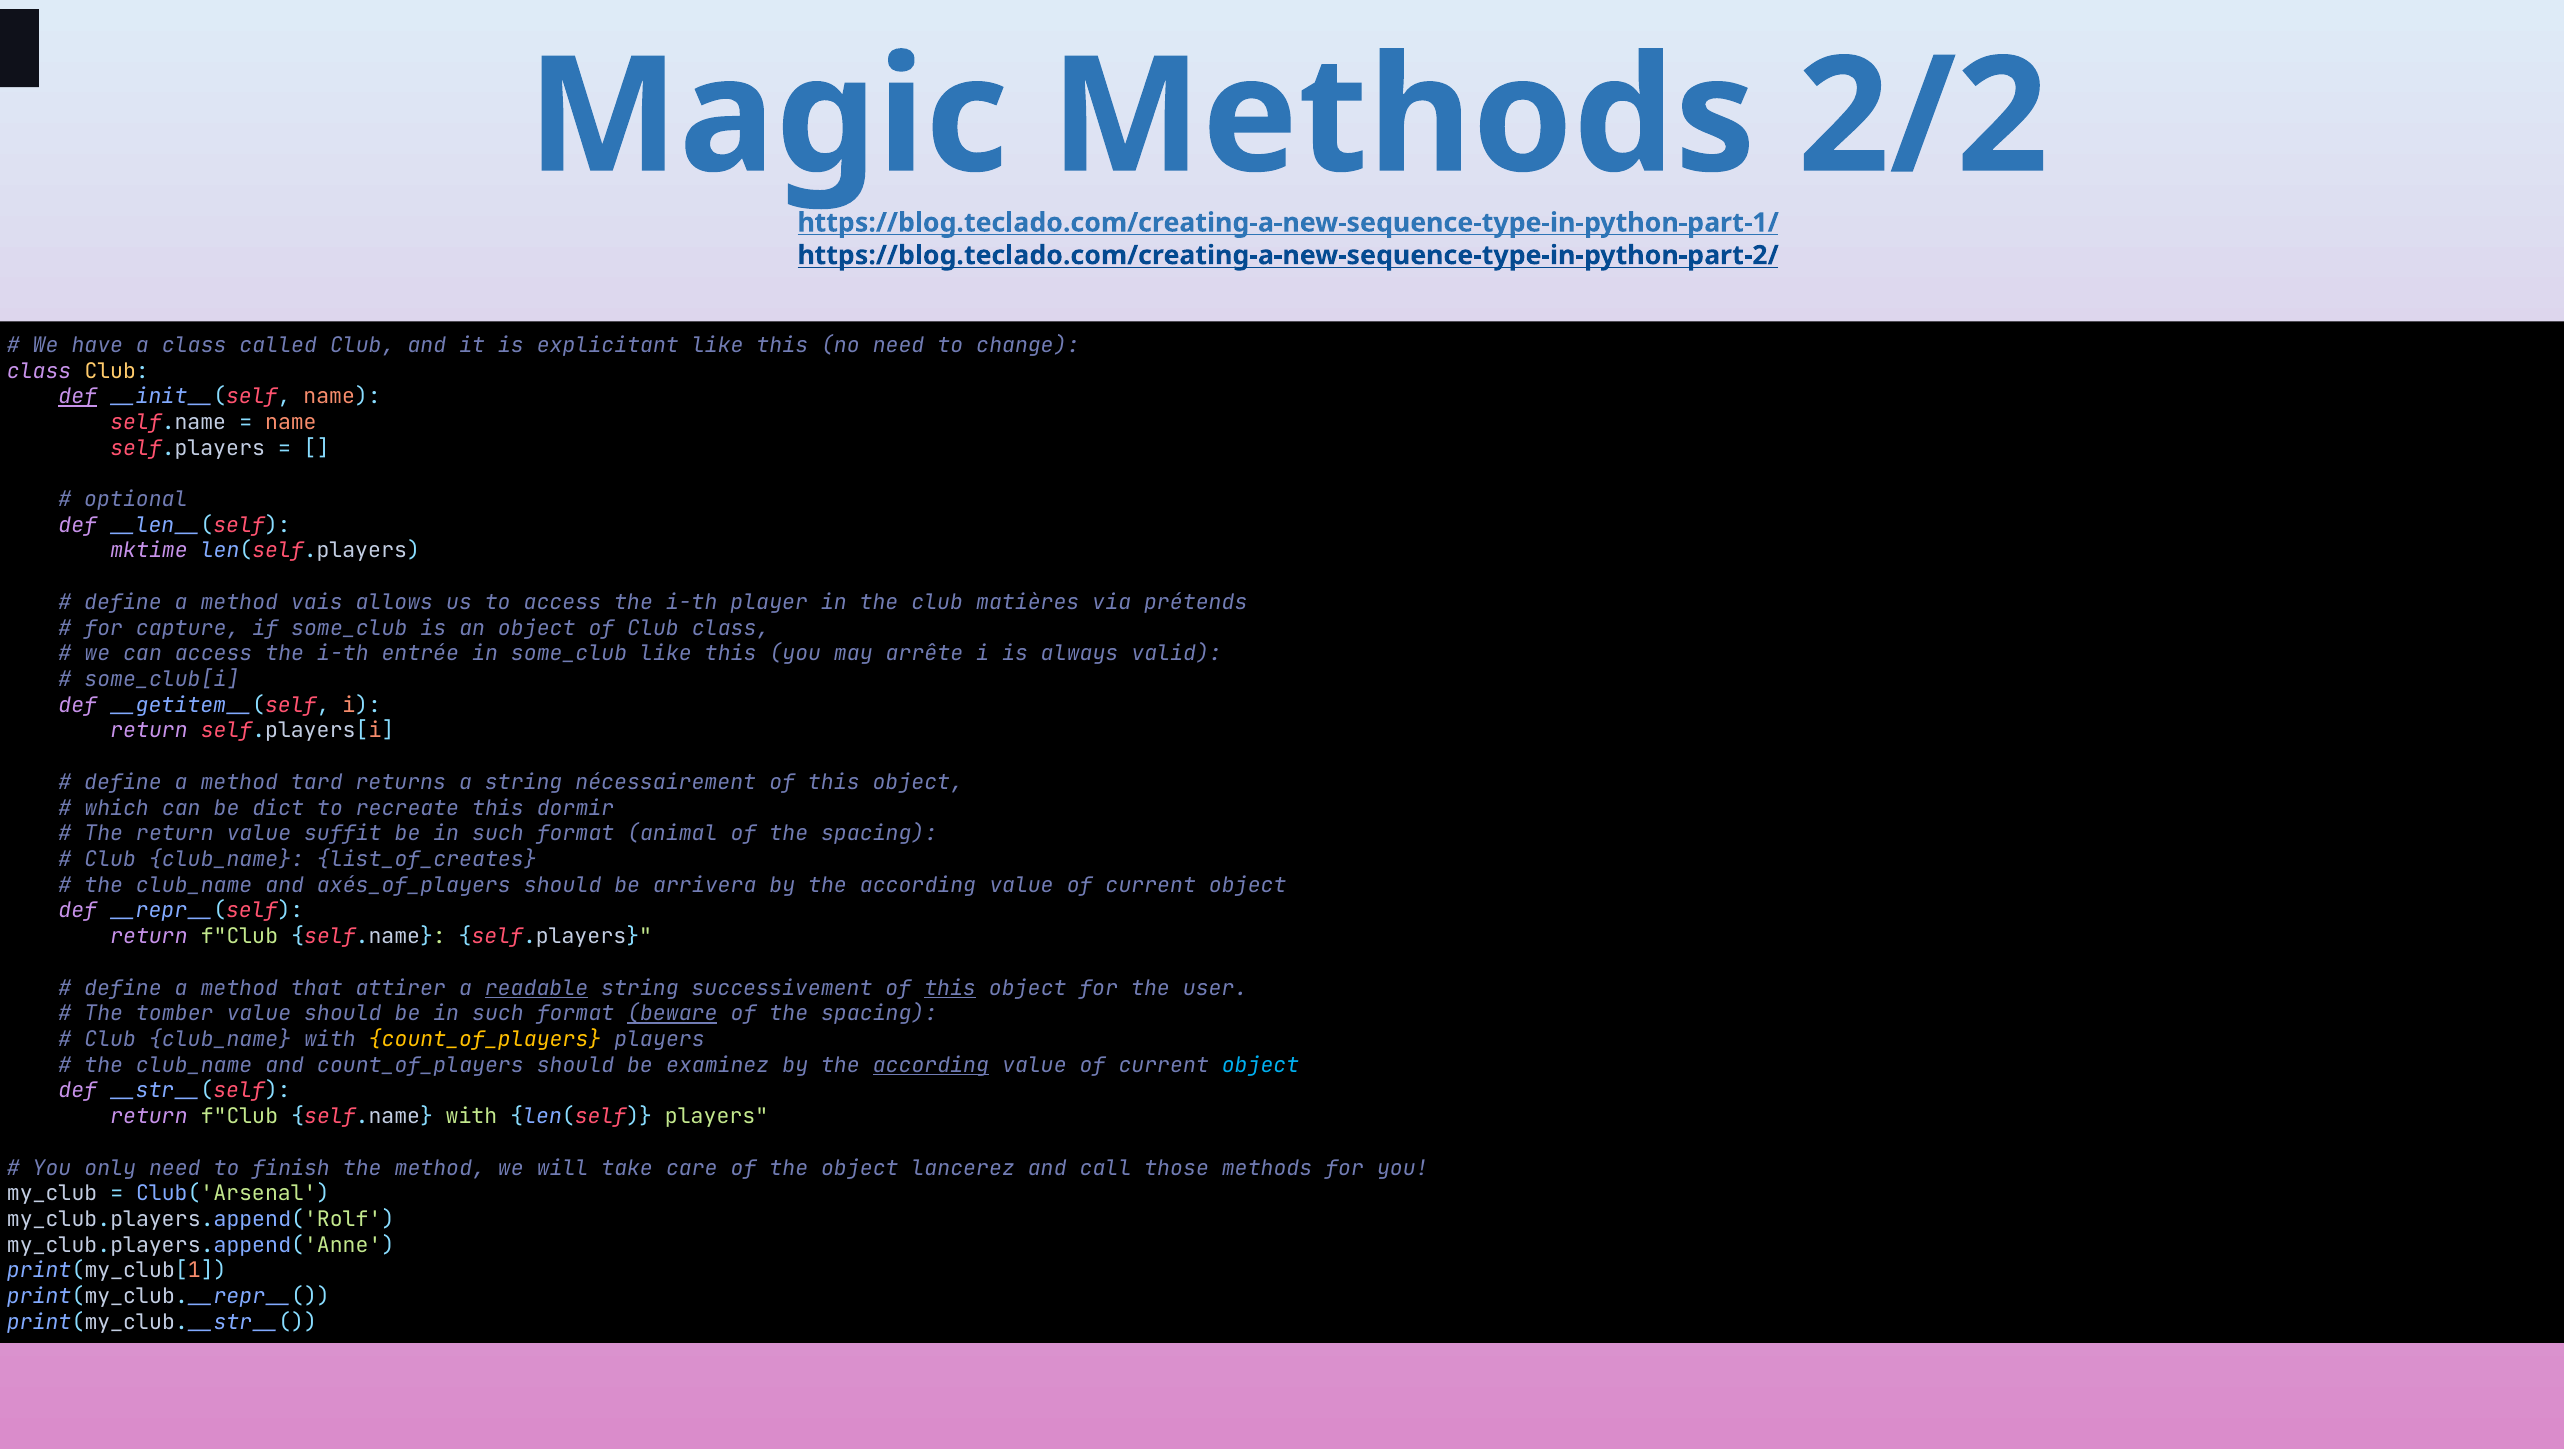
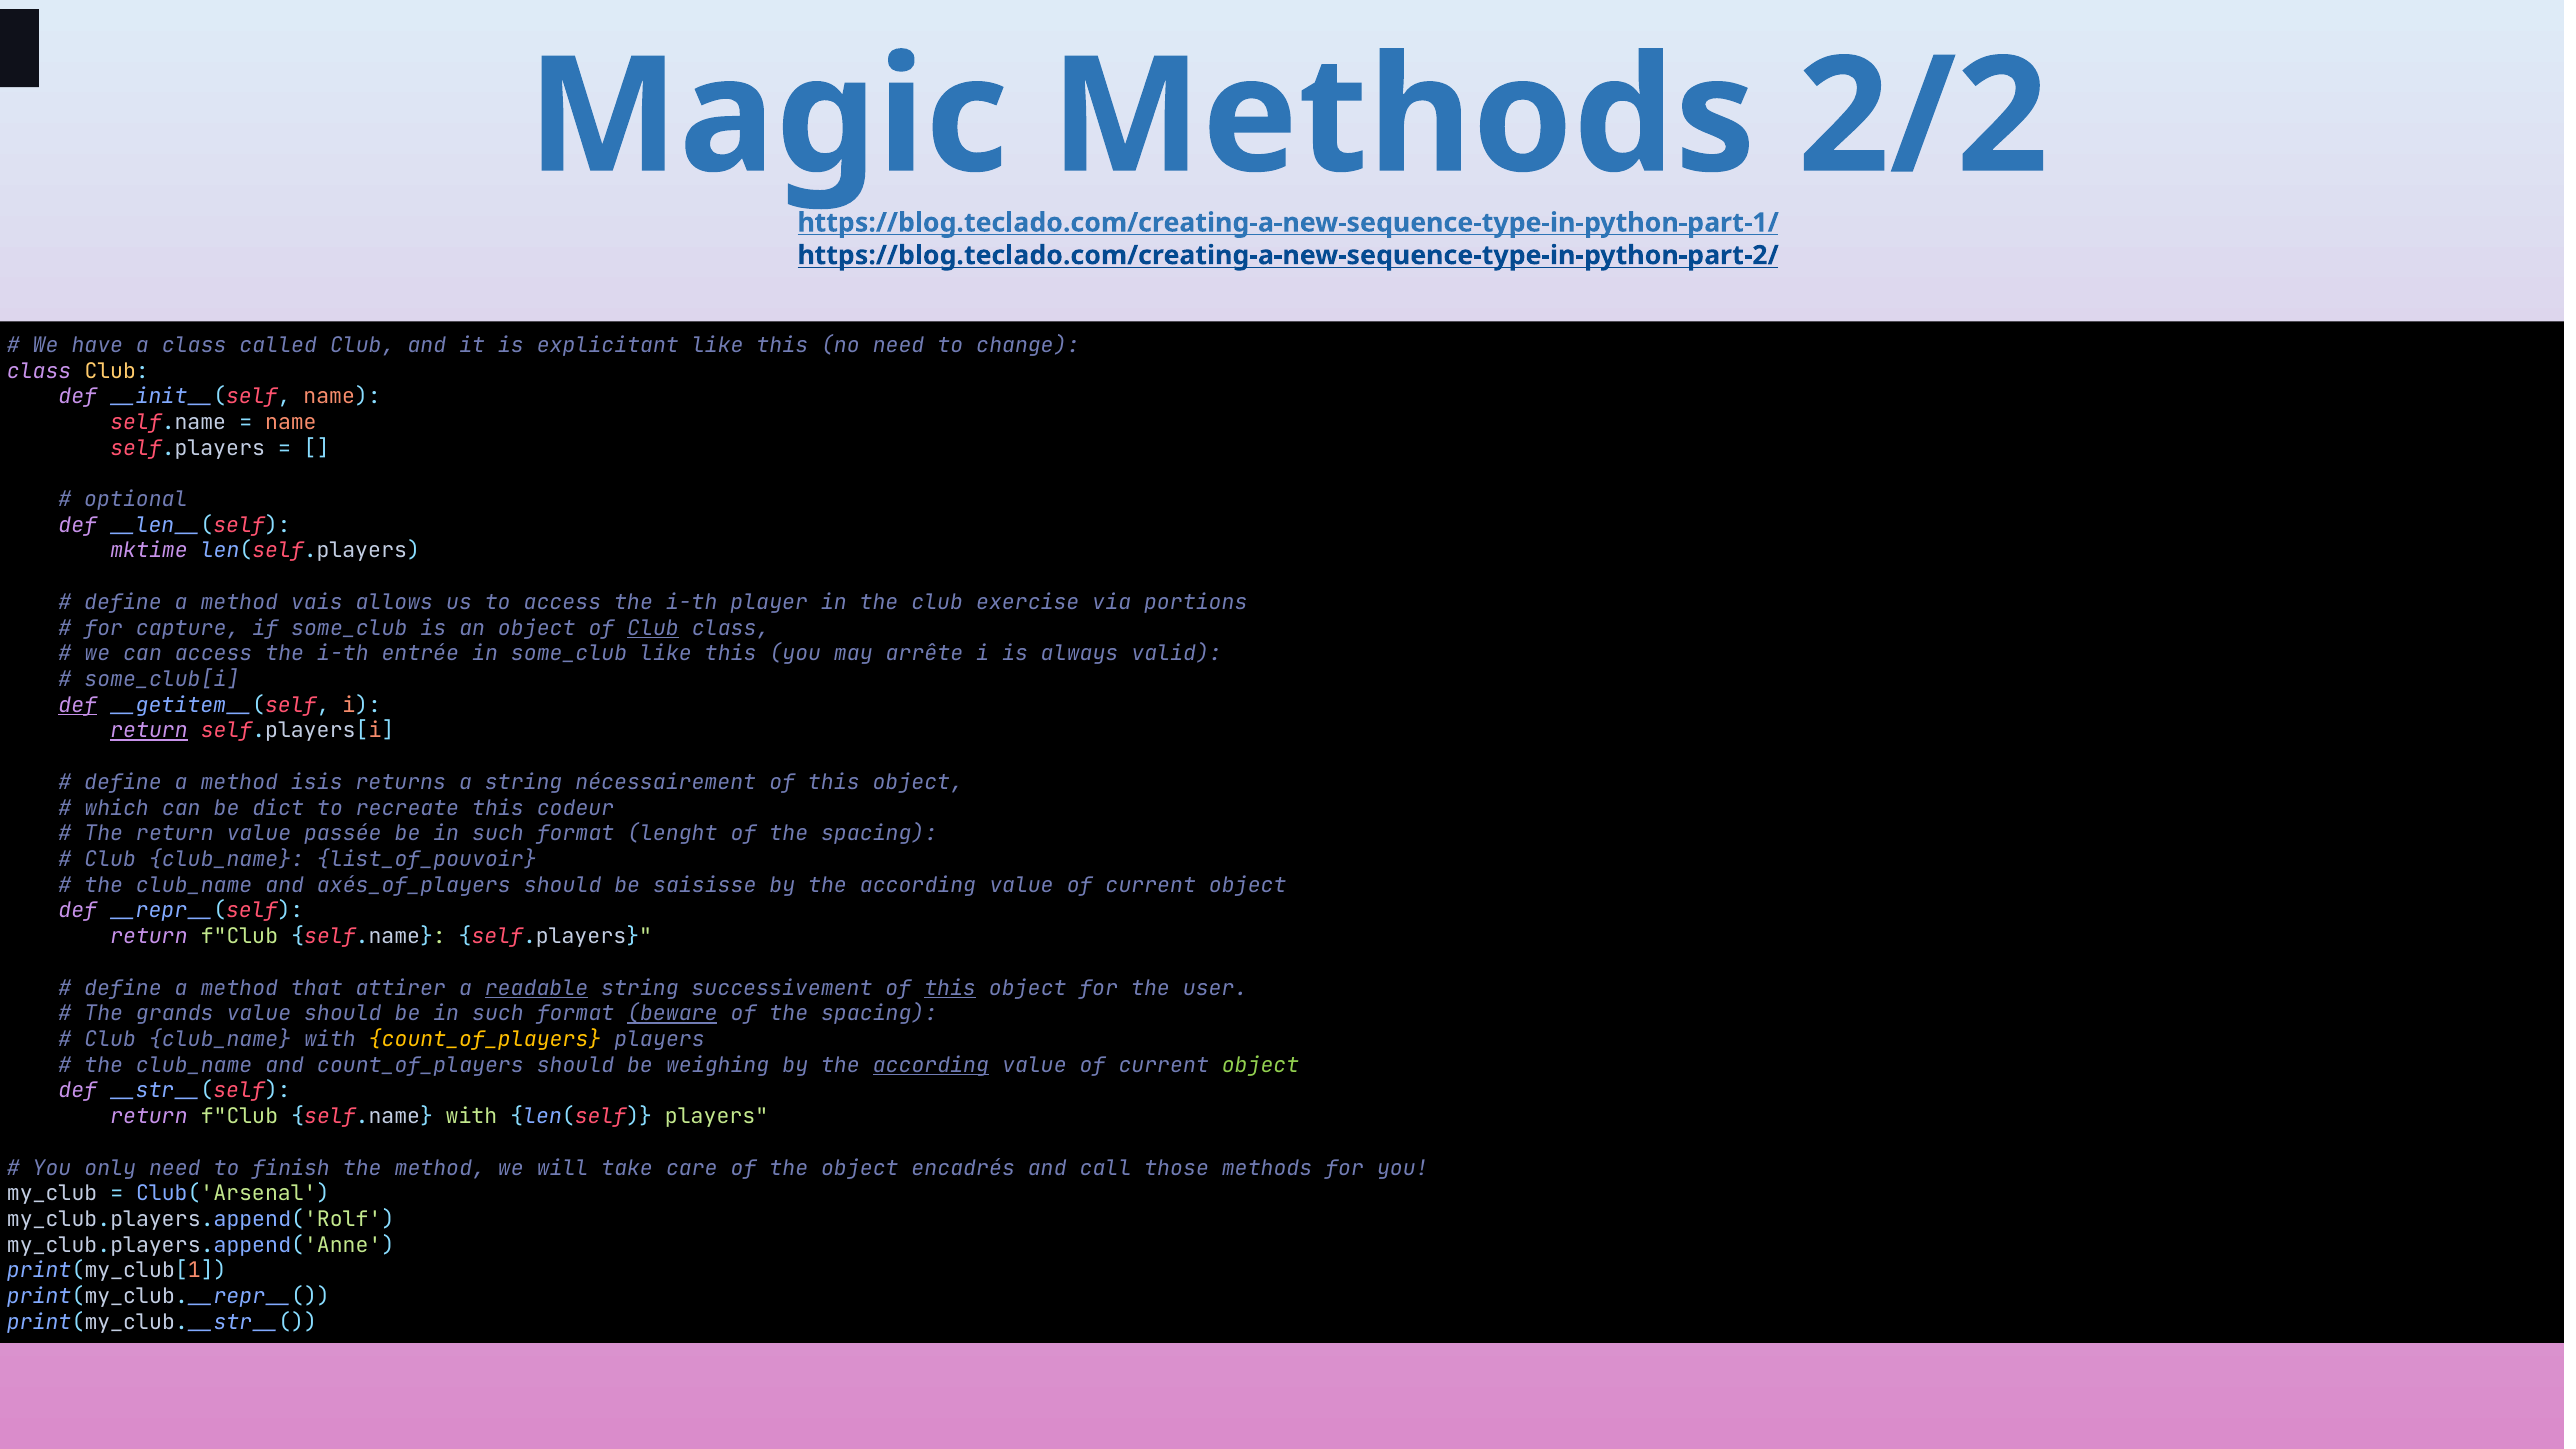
def underline: present -> none (78, 397)
matières: matières -> exercise (1028, 602)
prétends: prétends -> portions (1202, 602)
Club underline: none -> present (653, 628)
def underline: none -> present (78, 705)
return underline: none -> present (149, 731)
tard: tard -> isis (317, 782)
dormir: dormir -> codeur (582, 808)
suffit: suffit -> passée (343, 834)
animal: animal -> lenght (672, 834)
list_of_creates: list_of_creates -> list_of_pouvoir (427, 859)
arrivera: arrivera -> saisisse (705, 885)
tomber: tomber -> grands (175, 1014)
examinez: examinez -> weighing (718, 1065)
object colour: light blue -> light green (1261, 1065)
lancerez: lancerez -> encadrés (963, 1168)
